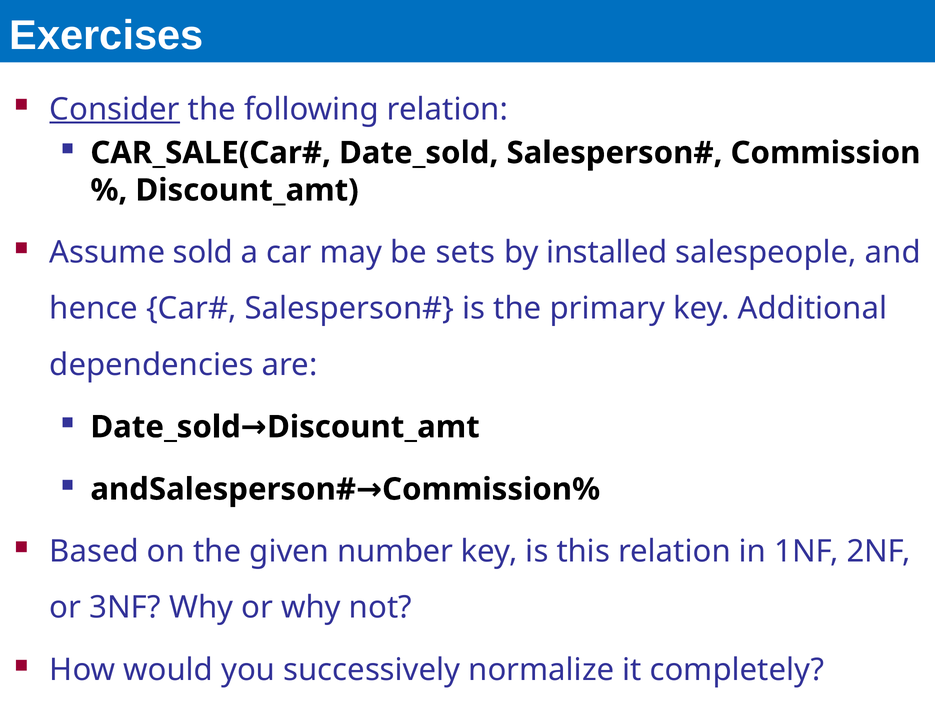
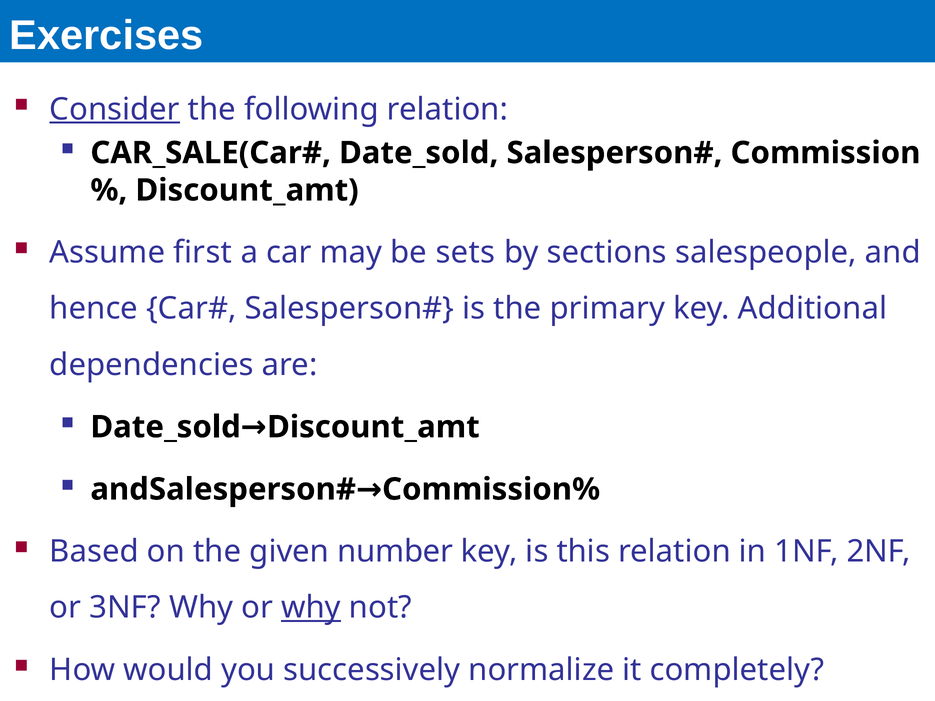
sold: sold -> first (203, 253)
installed: installed -> sections (607, 253)
why underline: none -> present (311, 608)
